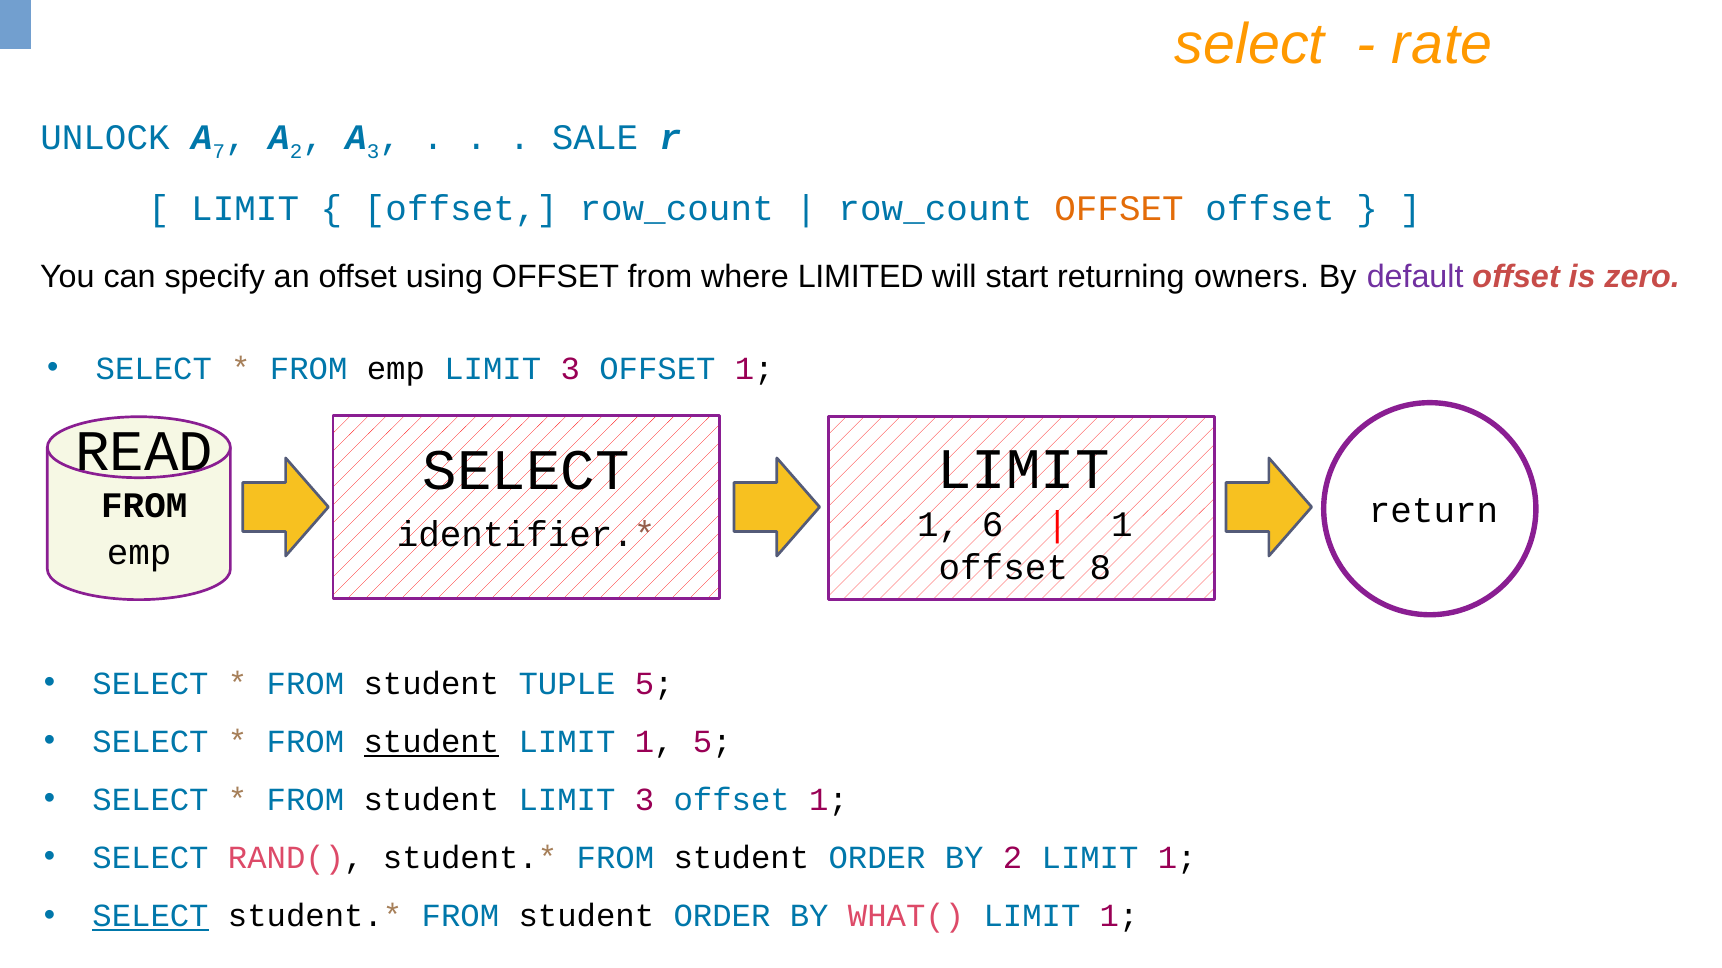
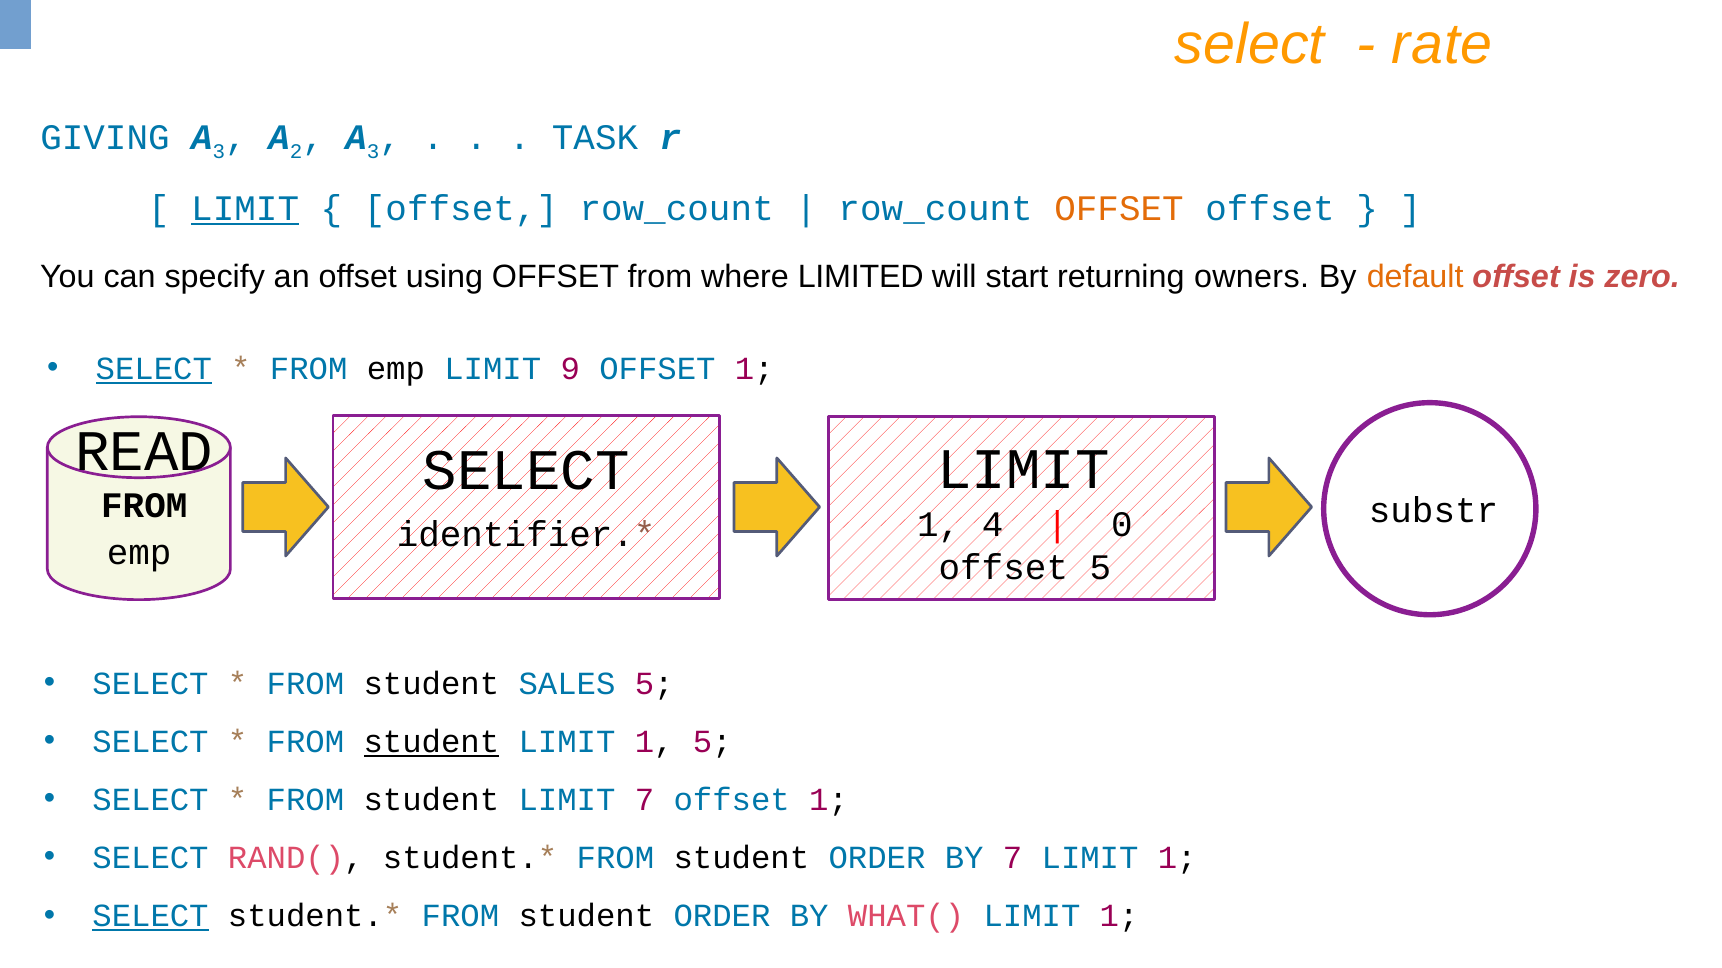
UNLOCK: UNLOCK -> GIVING (105, 138)
7: 7 -> 3 (219, 152)
SALE: SALE -> TASK (595, 138)
LIMIT underline: none -> present (245, 209)
default colour: purple -> orange (1415, 277)
SELECT underline: none -> present (154, 369)
emp LIMIT 3: 3 -> 9 (570, 369)
return: return -> substr (1434, 511)
6: 6 -> 4 (993, 525)
1: 1 -> 0 (1122, 525)
offset 8: 8 -> 5 (1100, 568)
TUPLE: TUPLE -> SALES (567, 684)
student LIMIT 3: 3 -> 7 (644, 800)
BY 2: 2 -> 7 (1013, 859)
